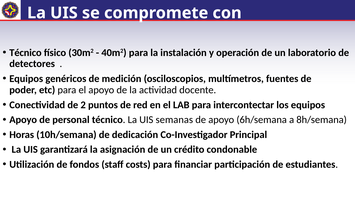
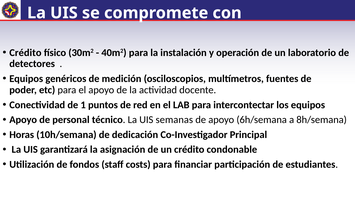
Técnico: Técnico -> Crédito (25, 53)
2: 2 -> 1 (83, 105)
